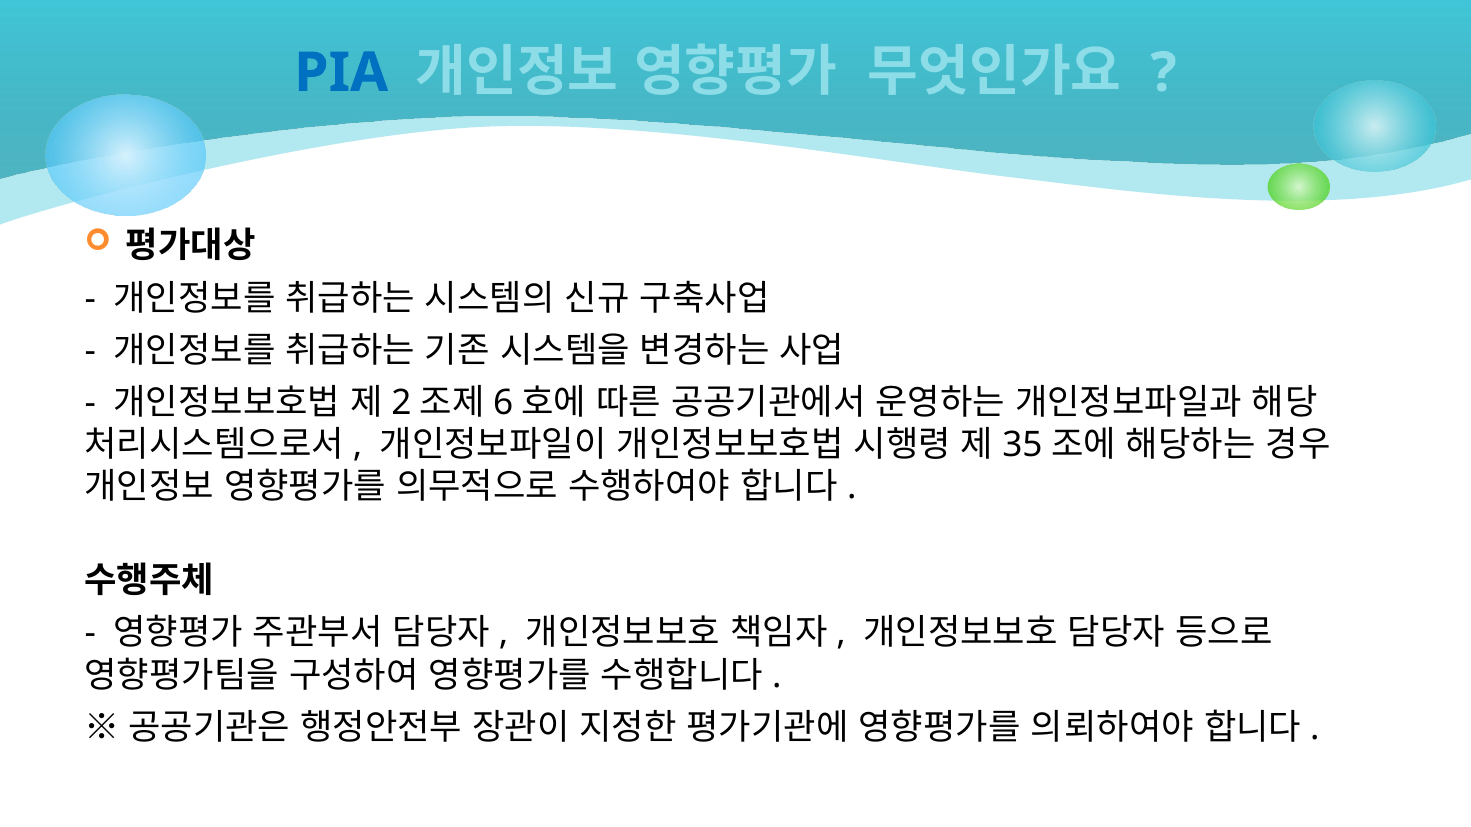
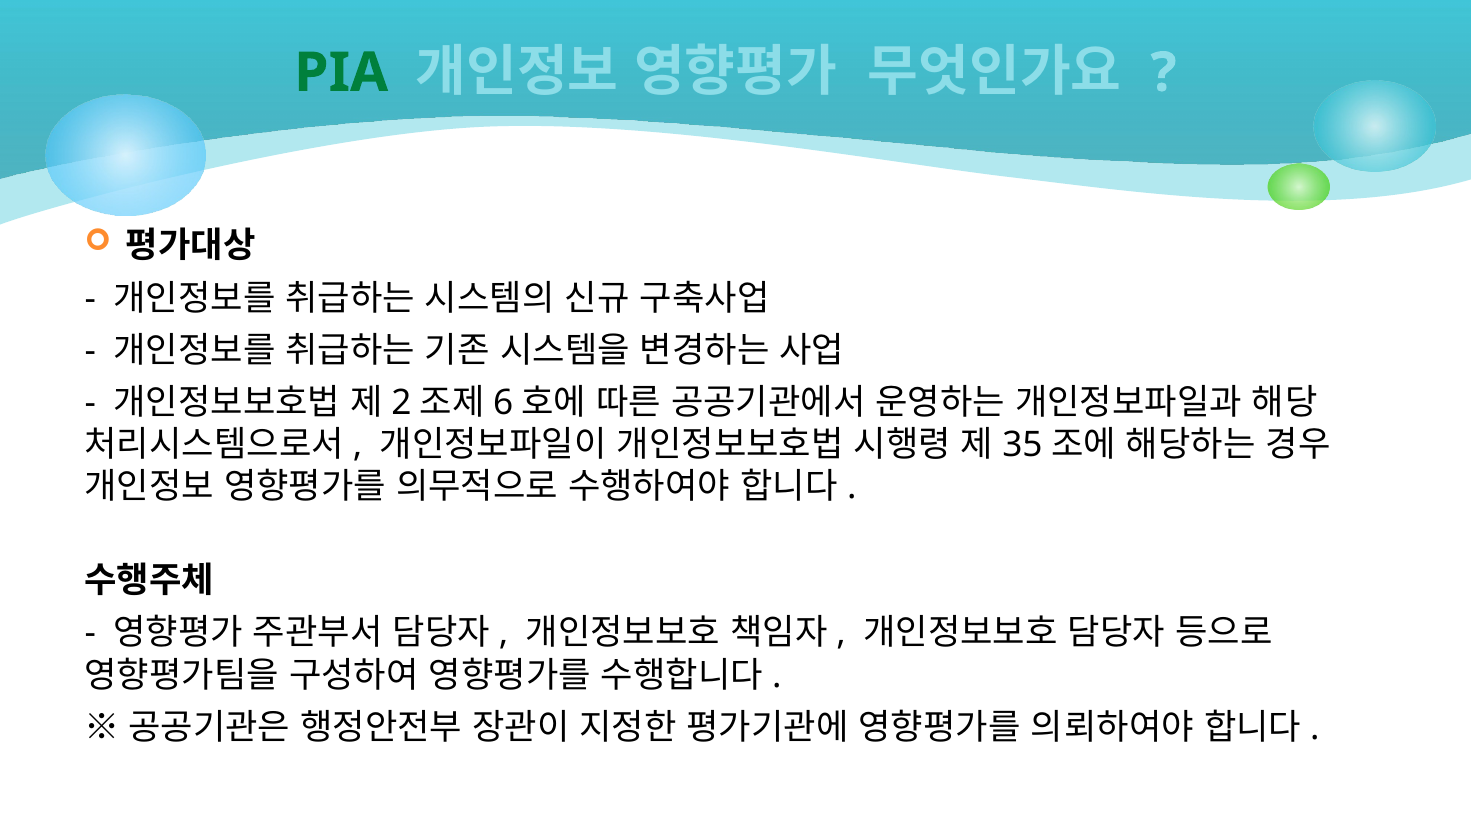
PIA colour: blue -> green (341, 73)
